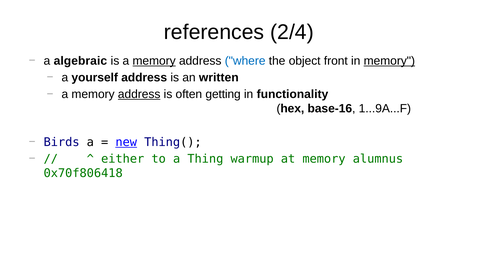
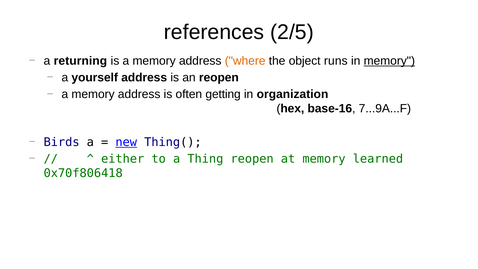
2/4: 2/4 -> 2/5 (292, 32)
algebraic: algebraic -> returning (80, 61)
memory underline: present -> none (154, 61)
where colour: blue -> orange (245, 61)
front: front -> runs (336, 61)
an written: written -> reopen (219, 77)
address underline: present -> none (139, 94)
functionality: functionality -> organization (293, 94)
1...9A...F: 1...9A...F -> 7...9A...F (385, 109)
Thing warmup: warmup -> reopen (252, 159)
alumnus: alumnus -> learned (378, 159)
